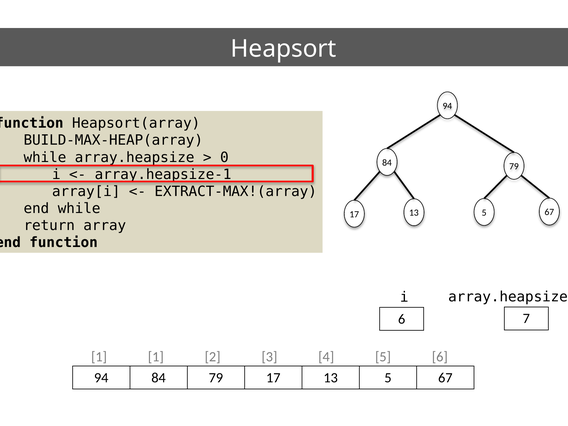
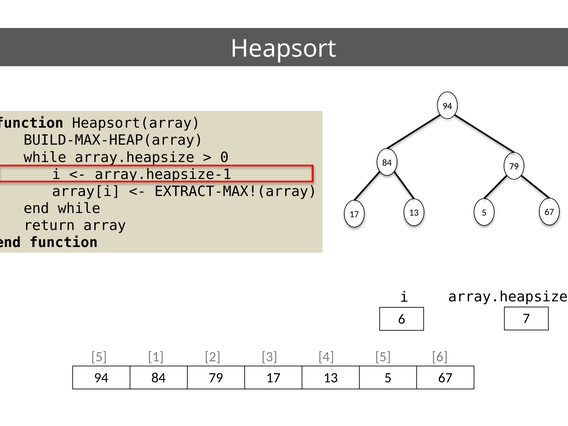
1: 1 -> 5 (99, 357)
